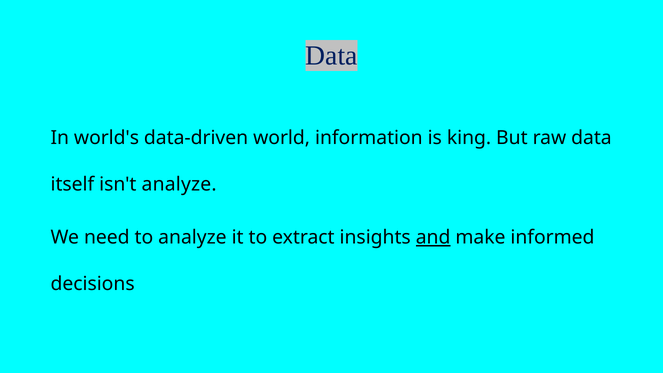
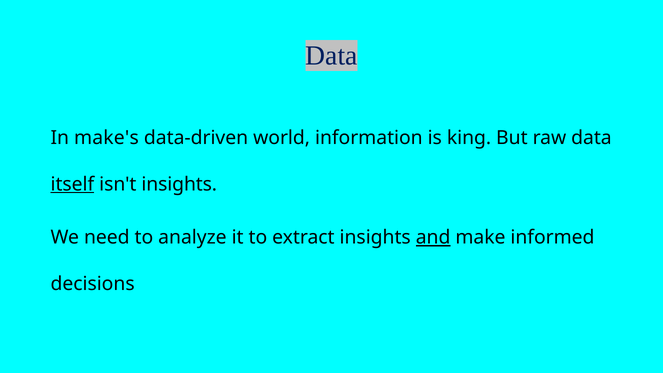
world's: world's -> make's (106, 138)
itself underline: none -> present (72, 184)
isn't analyze: analyze -> insights (179, 184)
